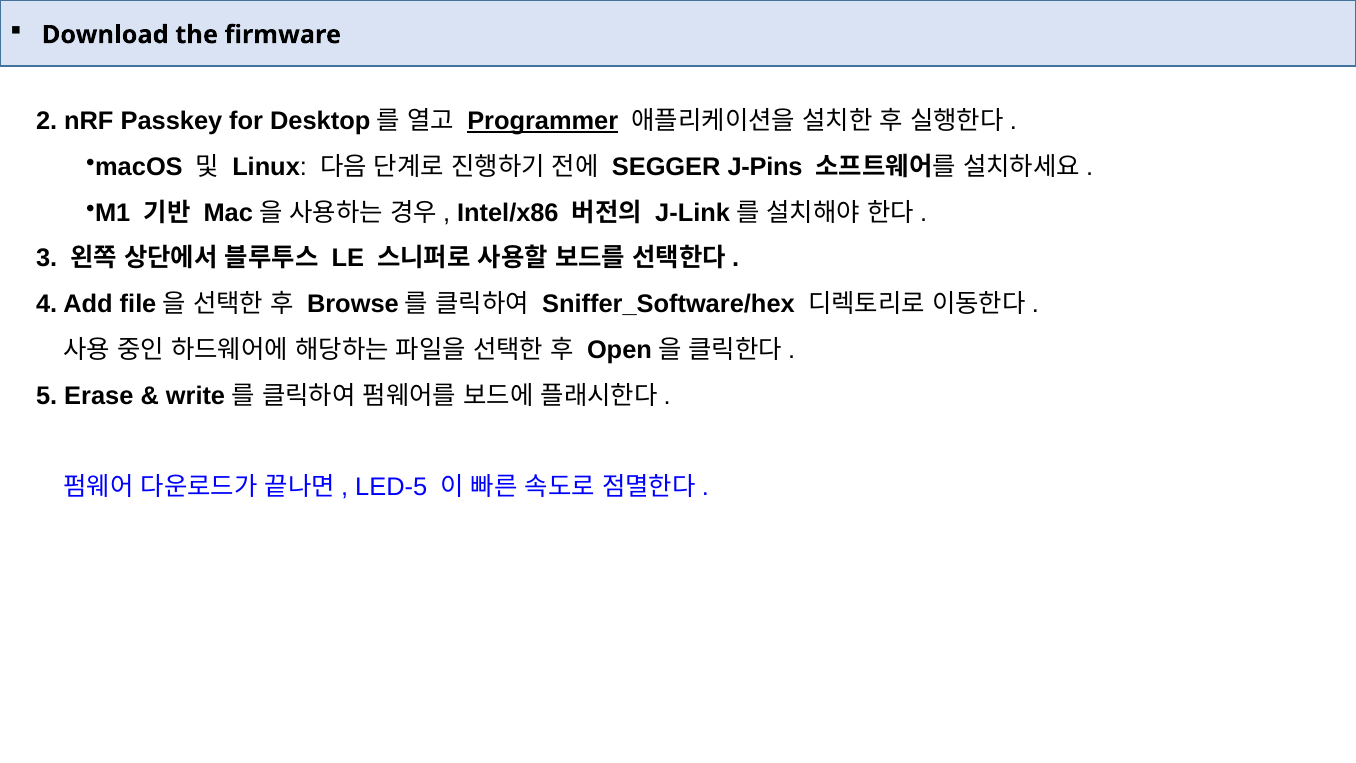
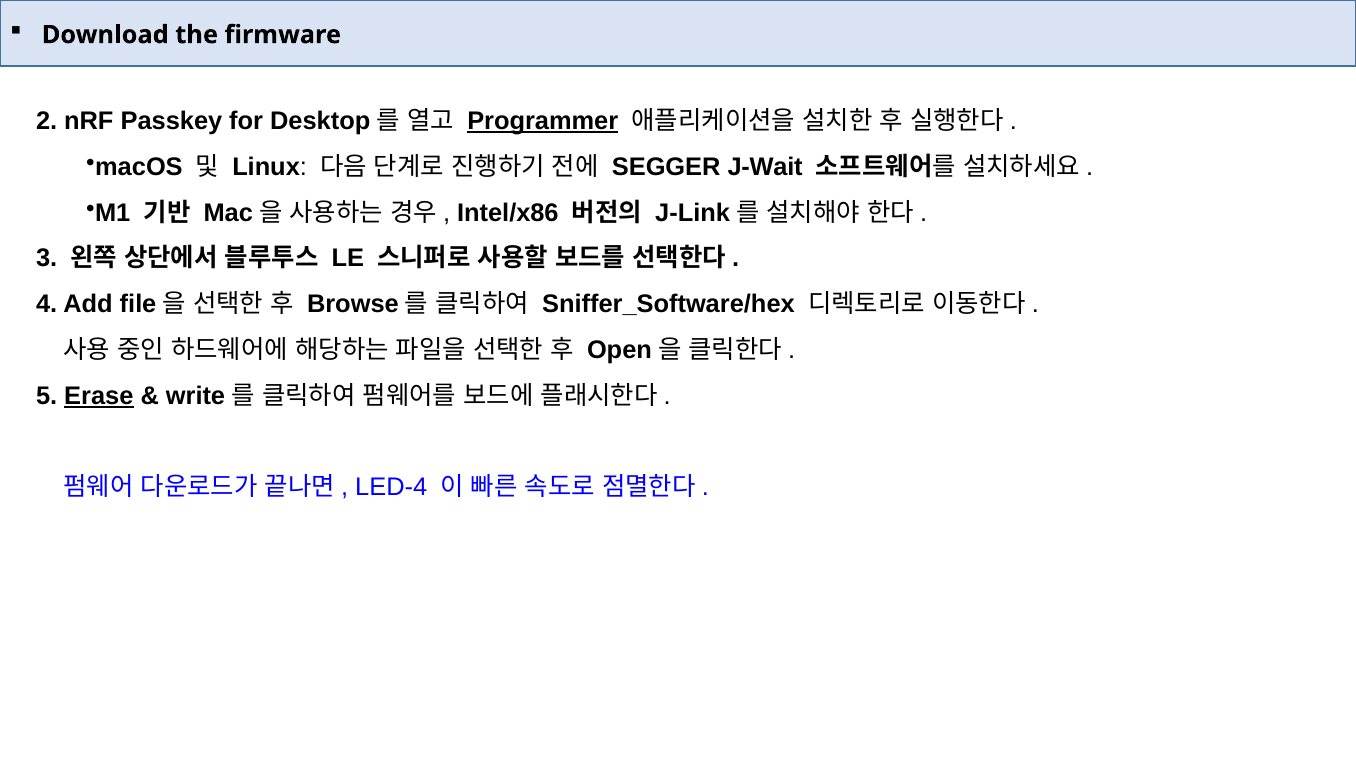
J-Pins: J-Pins -> J-Wait (765, 167)
Erase underline: none -> present (99, 396)
LED-5: LED-5 -> LED-4 (391, 487)
